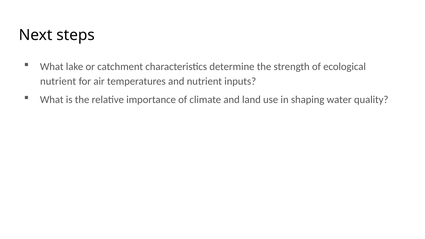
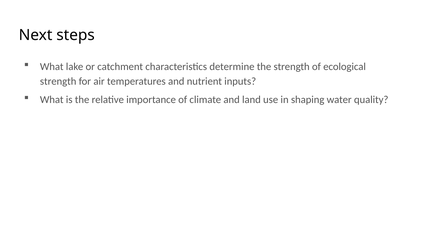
nutrient: nutrient -> strength (58, 81)
